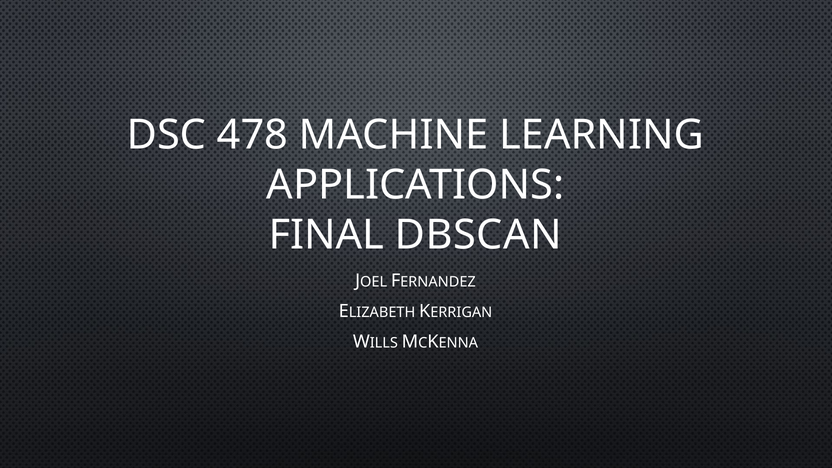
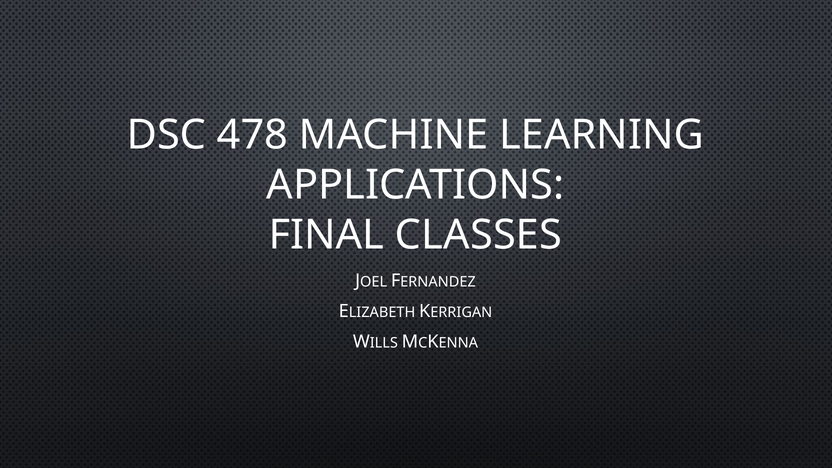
DBSCAN: DBSCAN -> CLASSES (479, 235)
